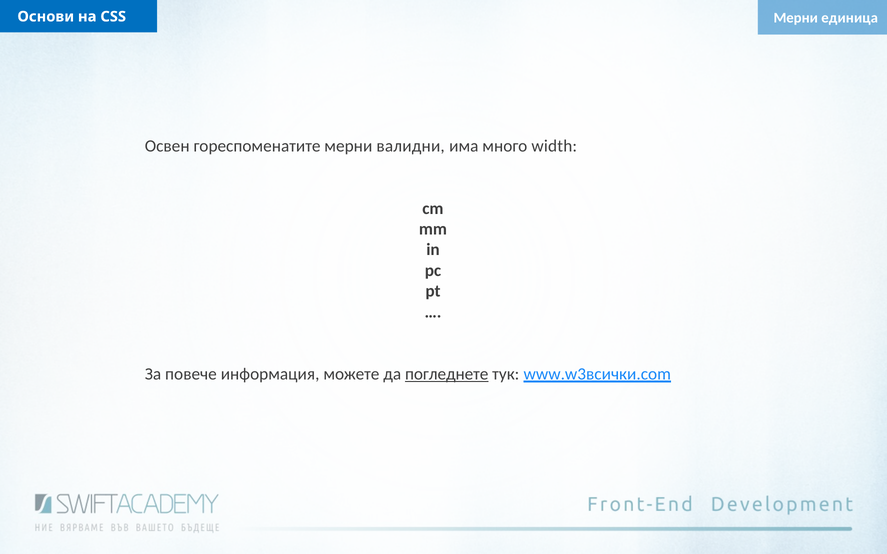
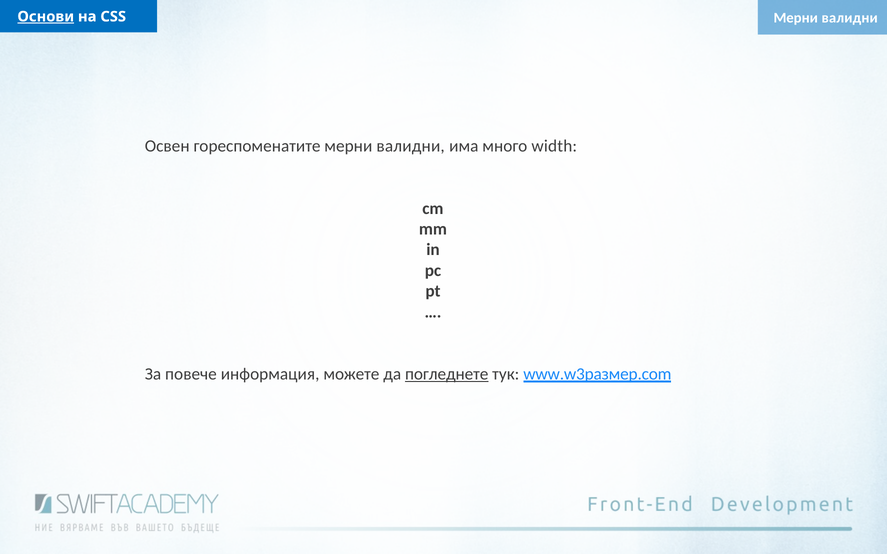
Основи underline: none -> present (46, 17)
CSS Мерни единица: единица -> валидни (850, 18)
www.w3всички.com: www.w3всички.com -> www.w3размер.com (597, 374)
